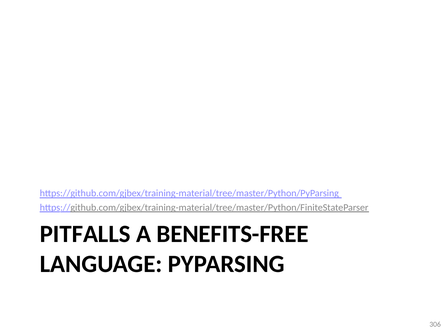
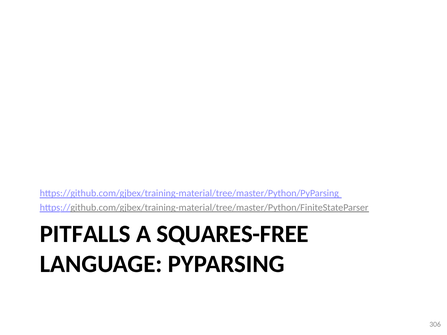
BENEFITS-FREE: BENEFITS-FREE -> SQUARES-FREE (233, 234)
